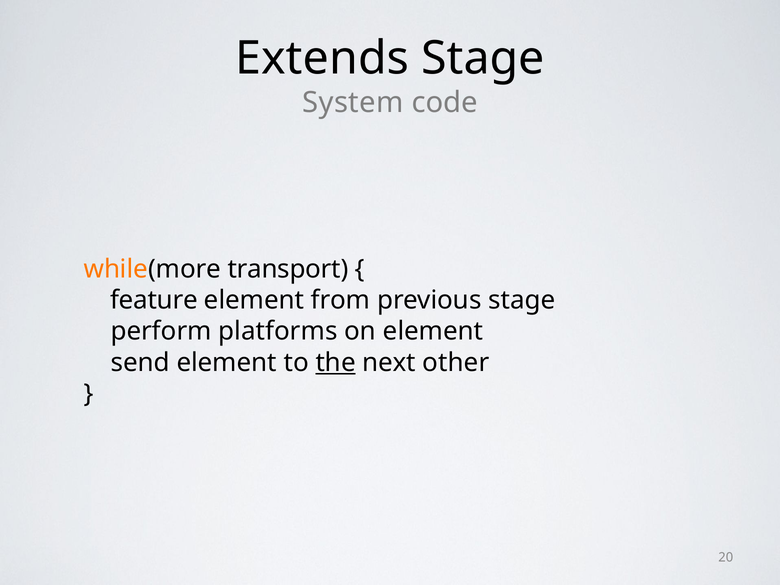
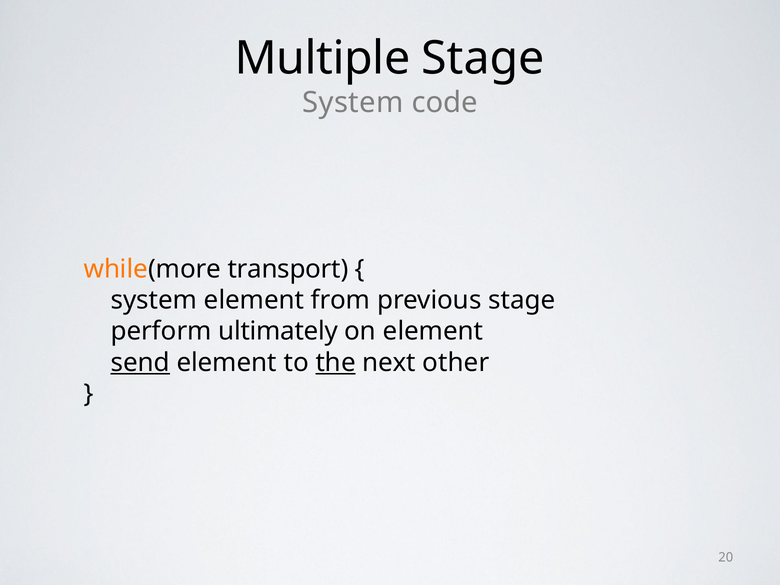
Extends: Extends -> Multiple (322, 59)
feature: feature -> system (154, 300)
platforms: platforms -> ultimately (278, 331)
send underline: none -> present (140, 363)
